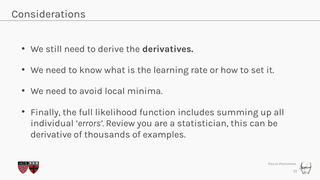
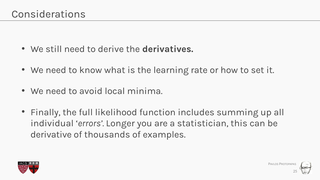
Review: Review -> Longer (120, 123)
